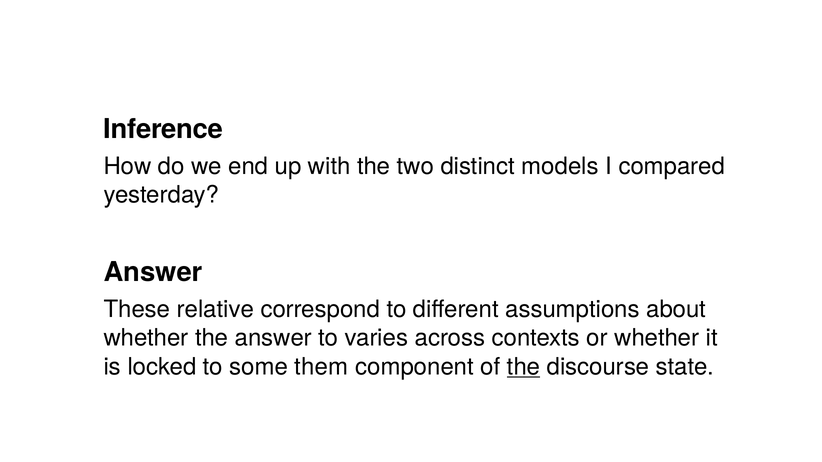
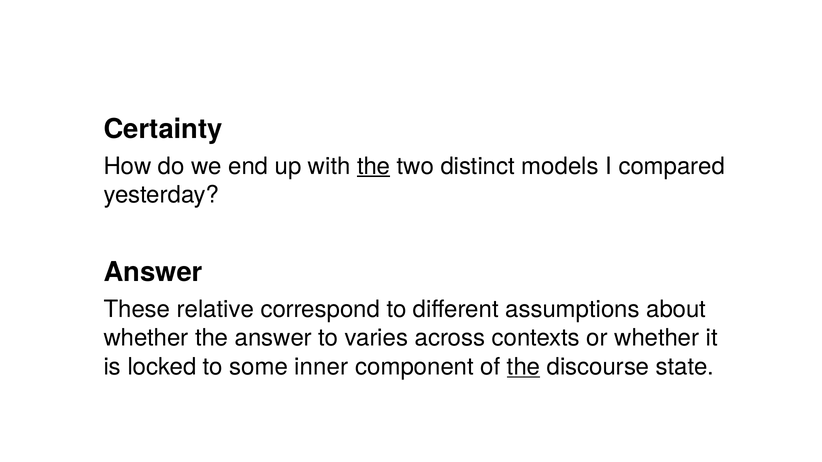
Inference: Inference -> Certainty (163, 129)
the underline: none -> present (374, 166)
them: them -> inner (321, 367)
